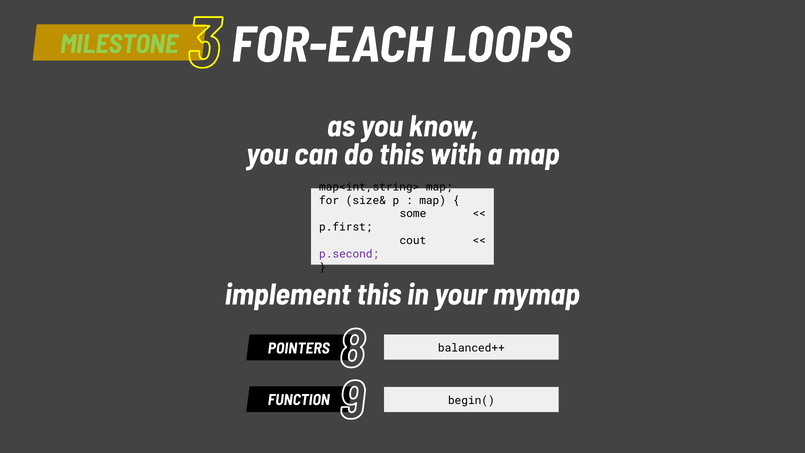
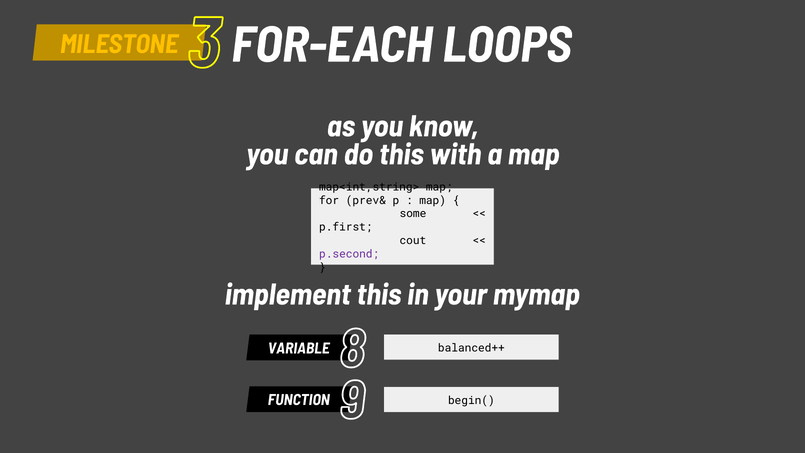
MILESTONE colour: light green -> yellow (119, 44)
size&: size& -> prev& (366, 200)
POINTERS: POINTERS -> VARIABLE (299, 348)
